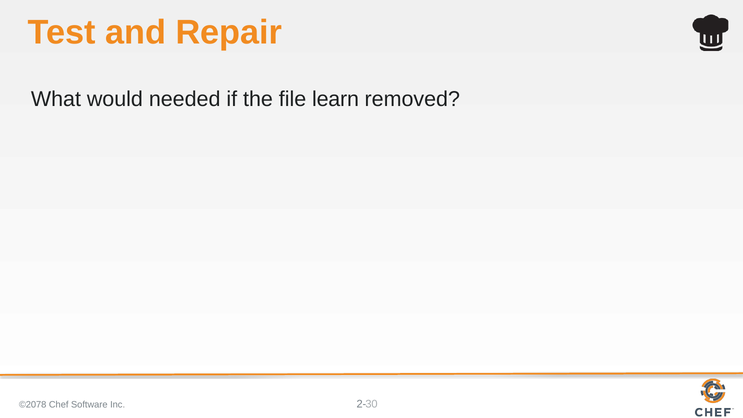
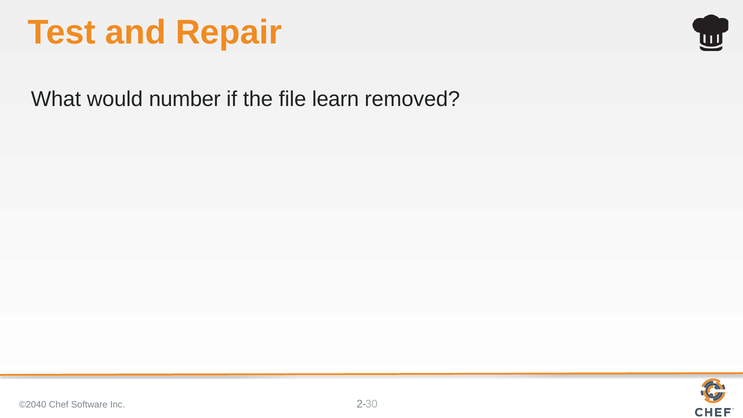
needed: needed -> number (185, 99)
©2078: ©2078 -> ©2040 (33, 404)
